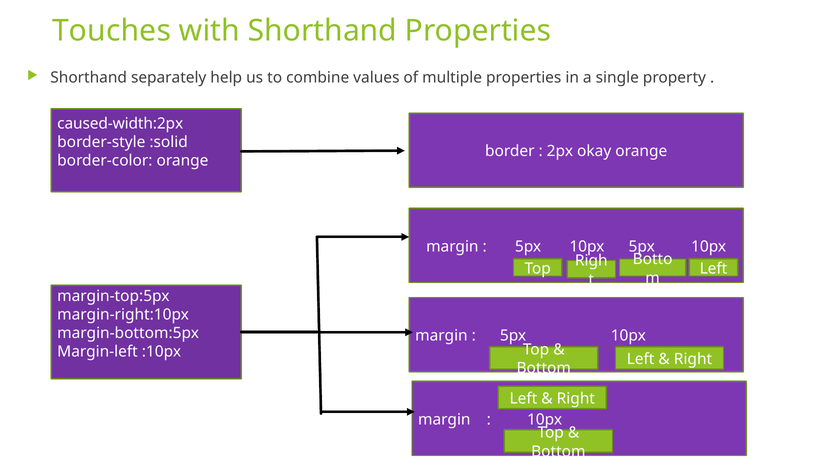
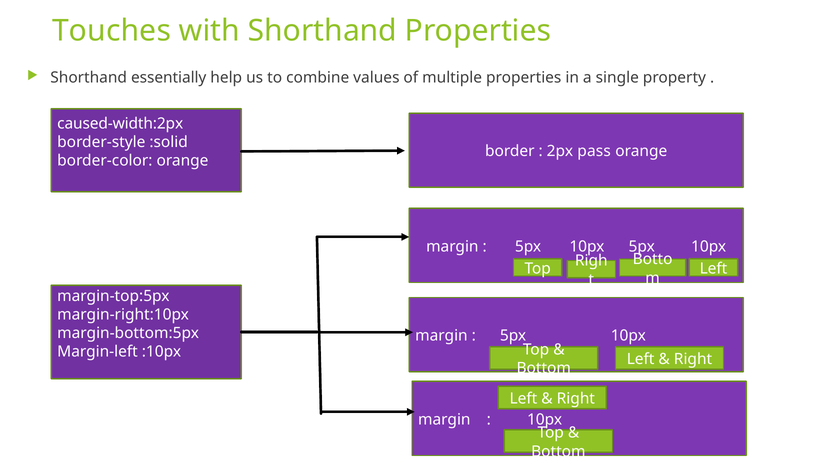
separately: separately -> essentially (169, 78)
okay: okay -> pass (594, 151)
